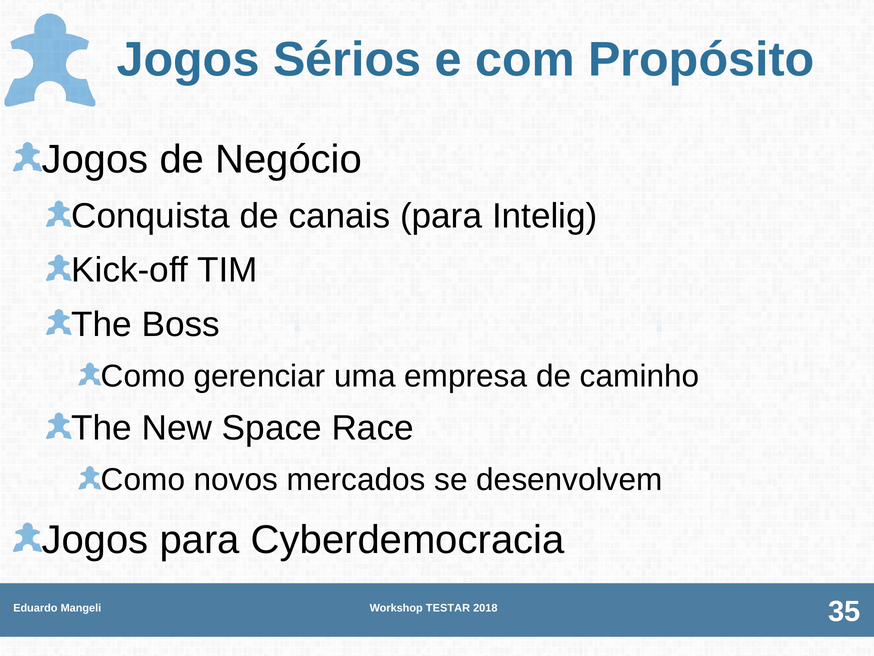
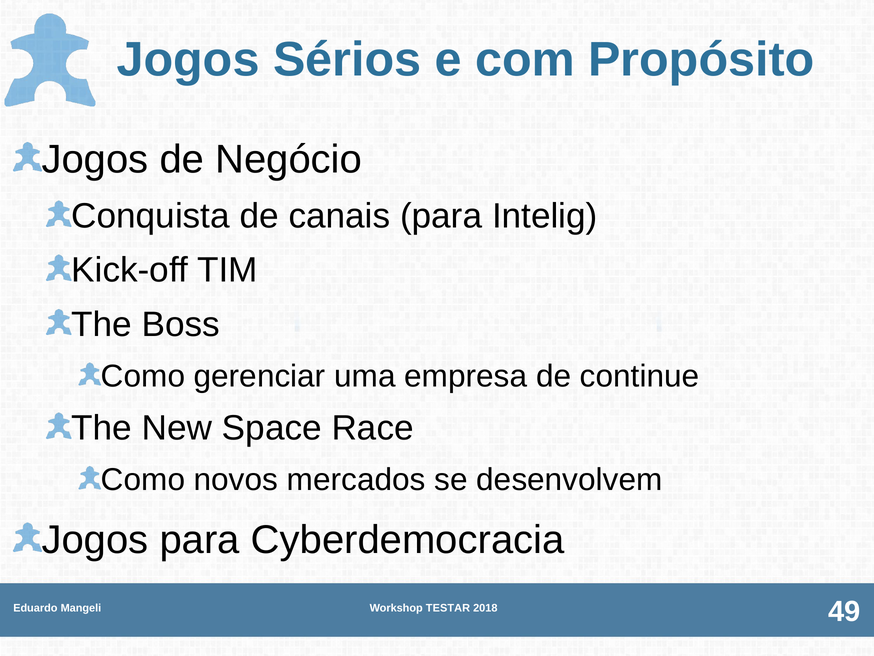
caminho: caminho -> continue (640, 376)
35: 35 -> 49 (844, 611)
